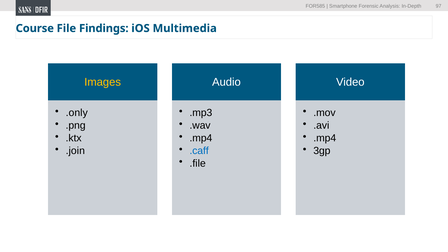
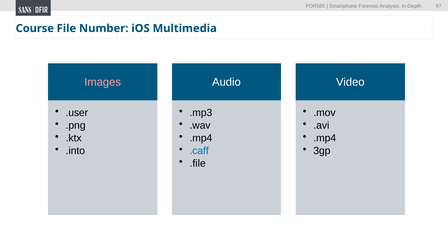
Findings: Findings -> Number (104, 28)
Images colour: yellow -> pink (103, 82)
.only: .only -> .user (77, 113)
.join: .join -> .into (75, 151)
